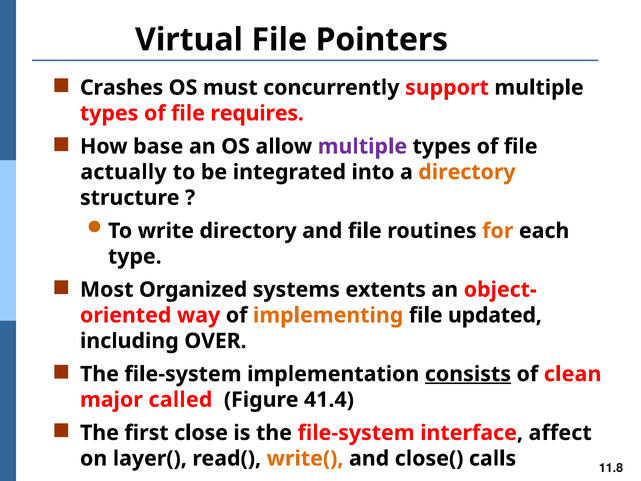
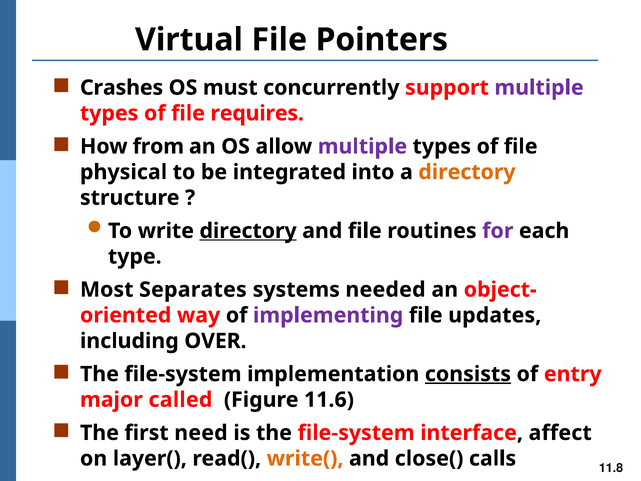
multiple colour: black -> purple (539, 88)
base: base -> from (158, 146)
actually: actually -> physical (124, 172)
directory underline: none -> present (248, 231)
for colour: orange -> purple (498, 231)
Organized: Organized -> Separates (193, 290)
extents: extents -> needed (386, 290)
implementing colour: orange -> purple (328, 315)
updated: updated -> updates (495, 315)
clean: clean -> entry (573, 374)
41.4: 41.4 -> 11.6 (329, 400)
close: close -> need (201, 433)
